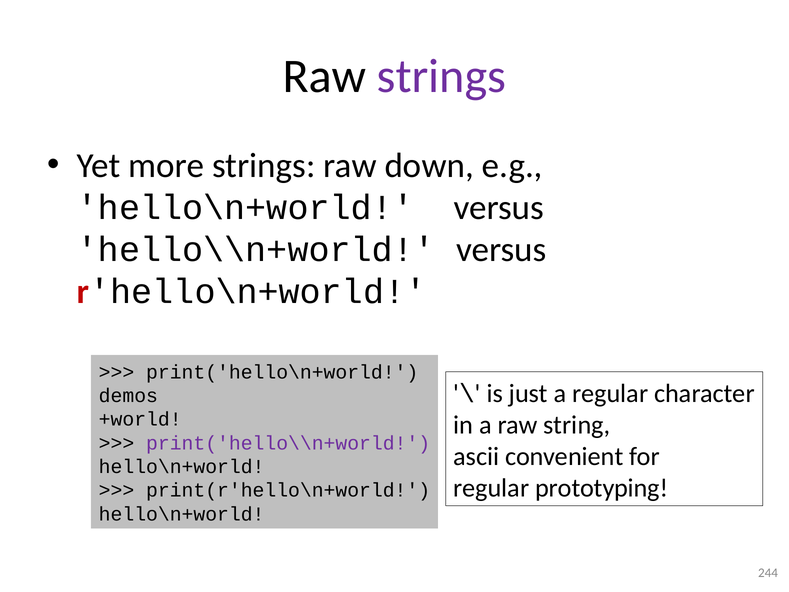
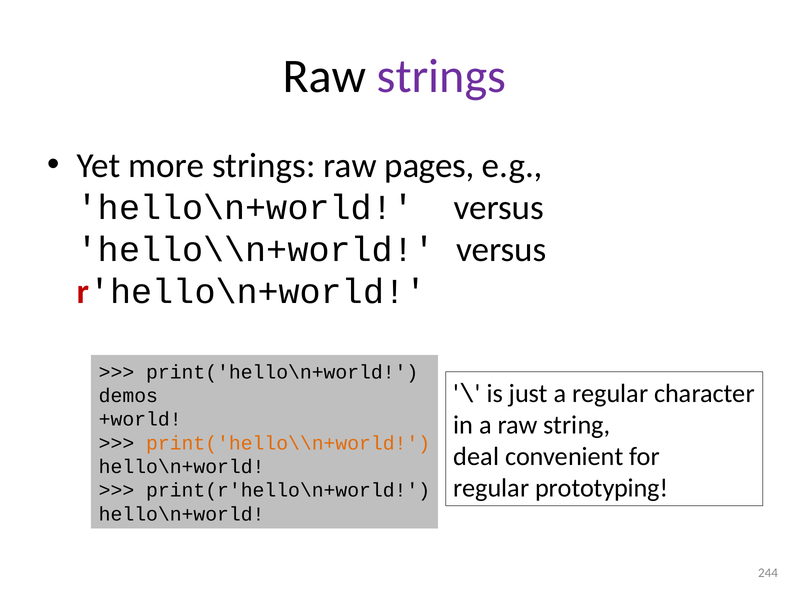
down: down -> pages (429, 166)
print('hello\\n+world colour: purple -> orange (288, 443)
ascii: ascii -> deal (476, 456)
